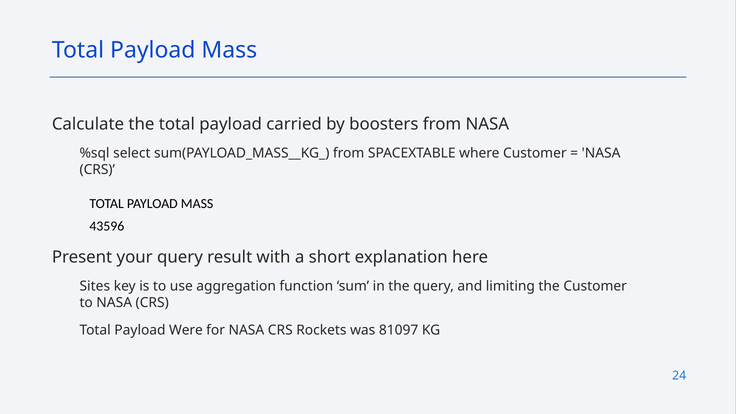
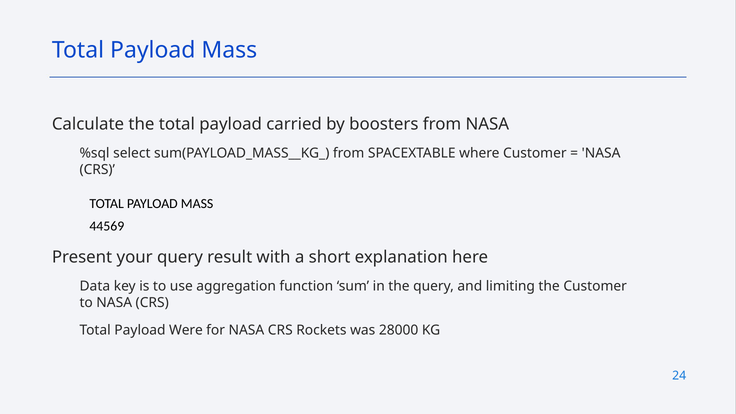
43596: 43596 -> 44569 (107, 226)
Sites: Sites -> Data (95, 286)
81097: 81097 -> 28000 (399, 330)
